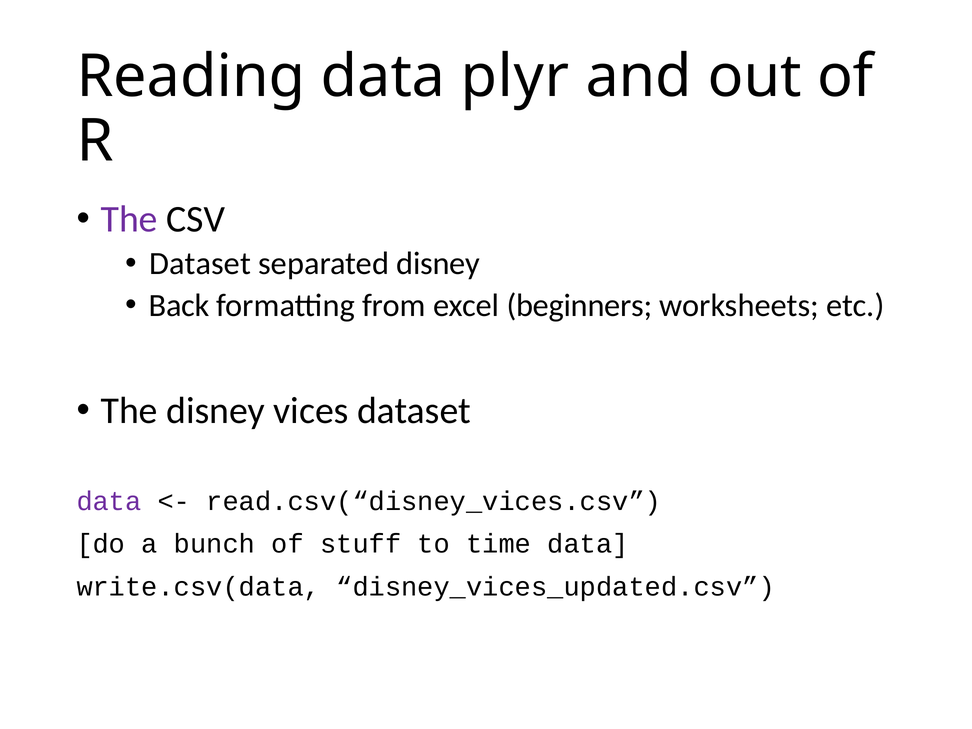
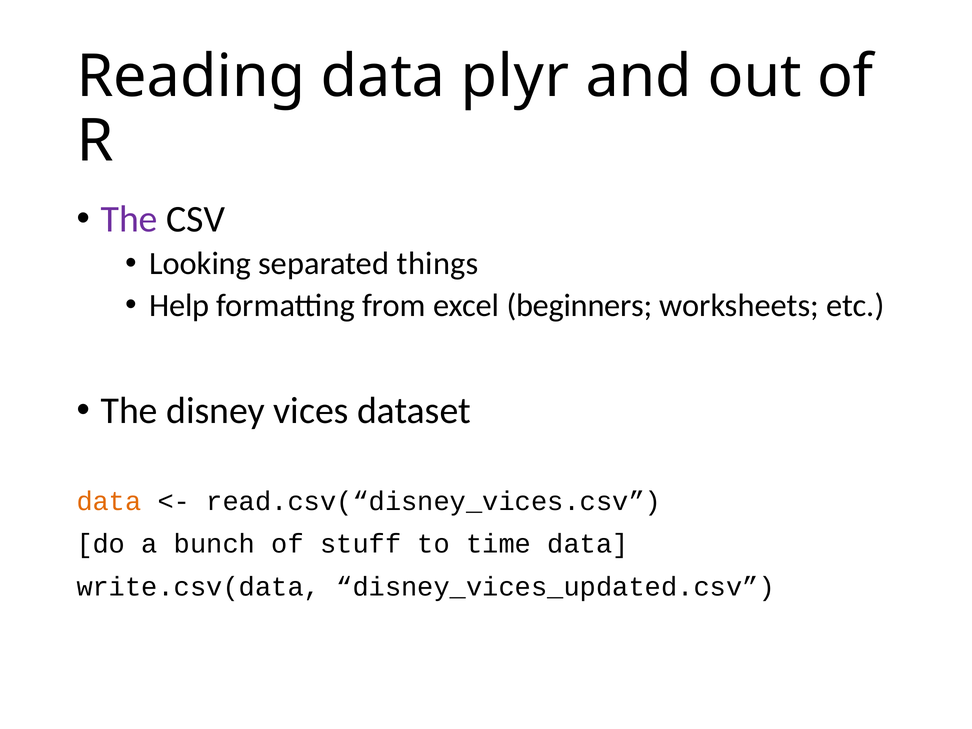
Dataset: Dataset -> Looking (200, 264)
separated disney: disney -> things (438, 264)
Back: Back -> Help (179, 305)
data colour: purple -> orange (109, 501)
